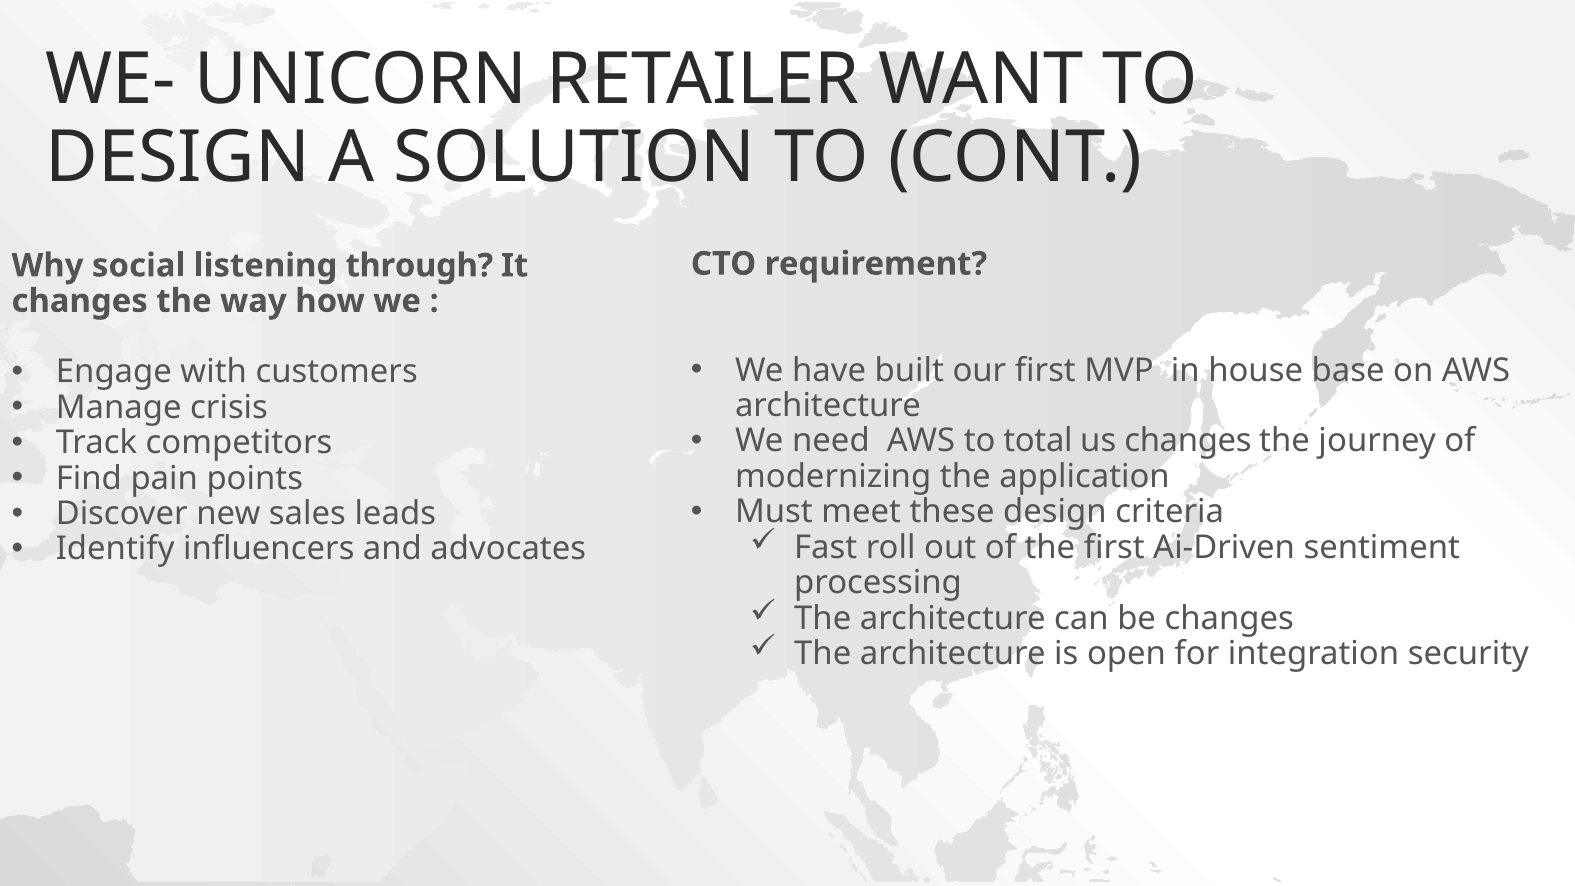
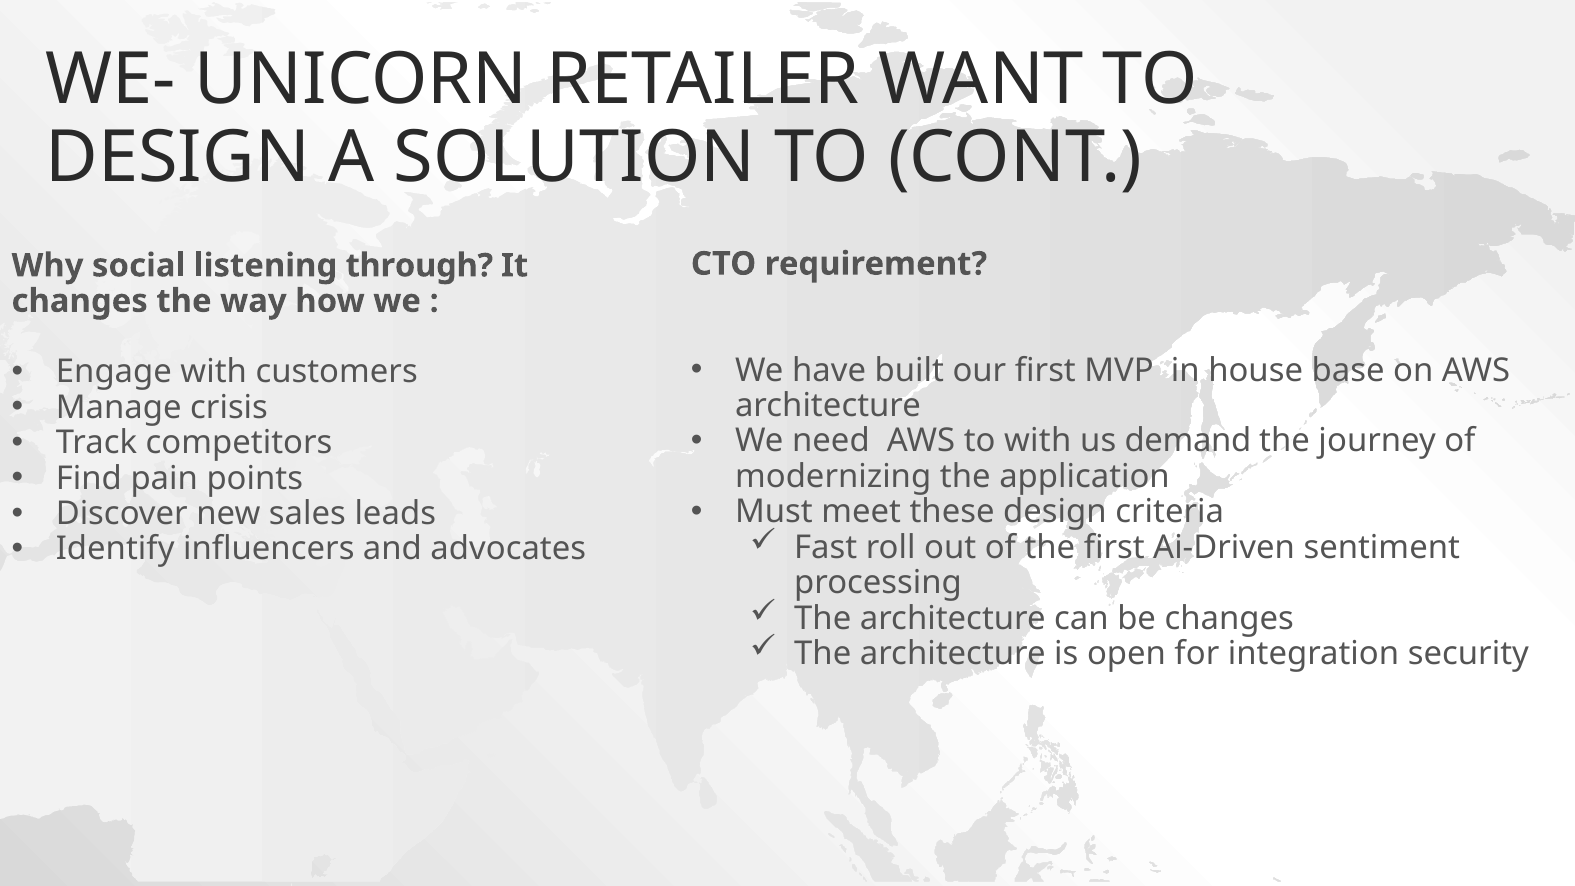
to total: total -> with (1038, 441)
us changes: changes -> demand (1188, 441)
